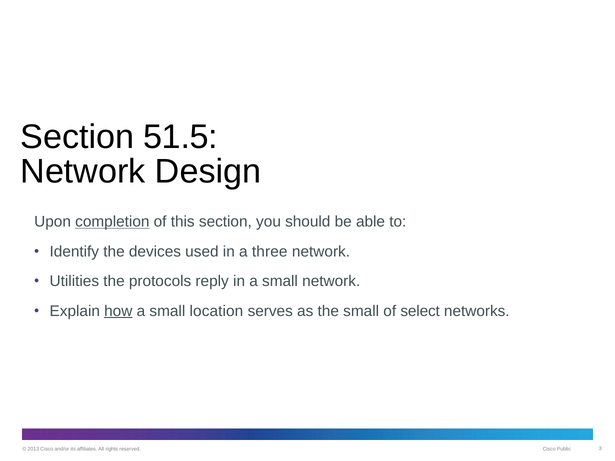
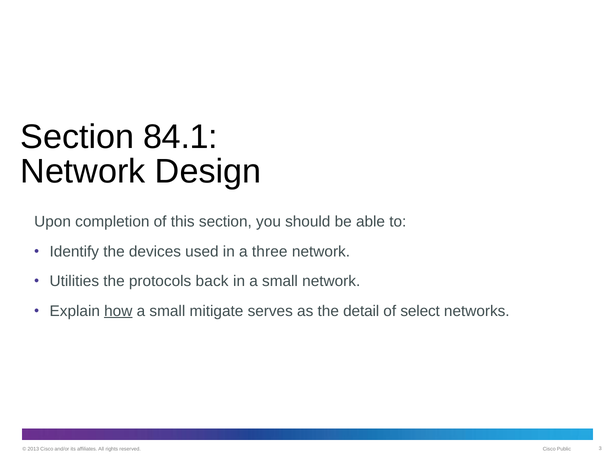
51.5: 51.5 -> 84.1 (180, 137)
completion underline: present -> none (112, 222)
reply: reply -> back (212, 281)
location: location -> mitigate (216, 311)
the small: small -> detail (361, 311)
